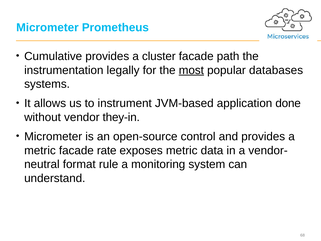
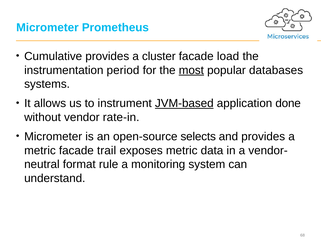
path: path -> load (228, 56)
legally: legally -> period (123, 70)
JVM-based underline: none -> present (184, 103)
they-in: they-in -> rate-in (121, 117)
control: control -> selects (198, 136)
rate: rate -> trail (107, 150)
